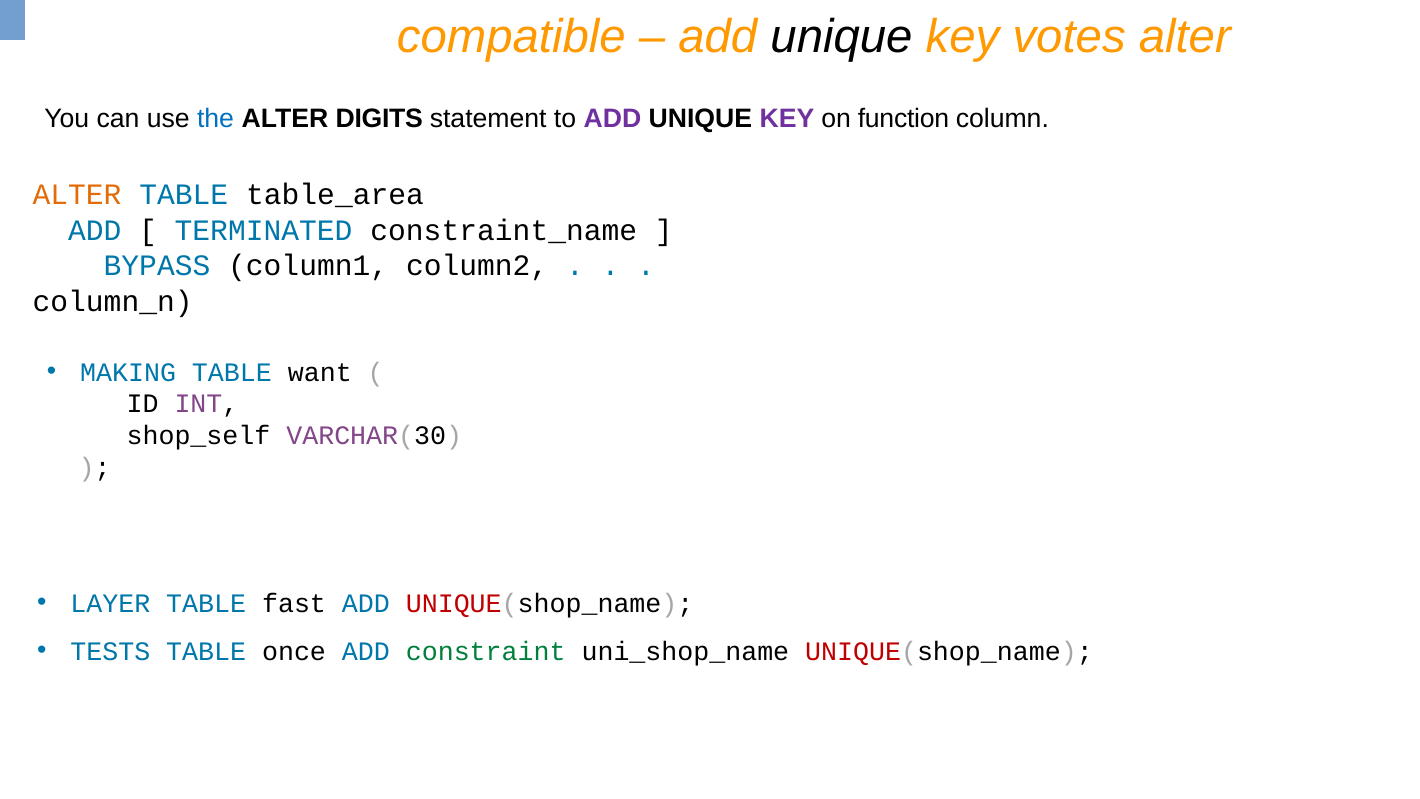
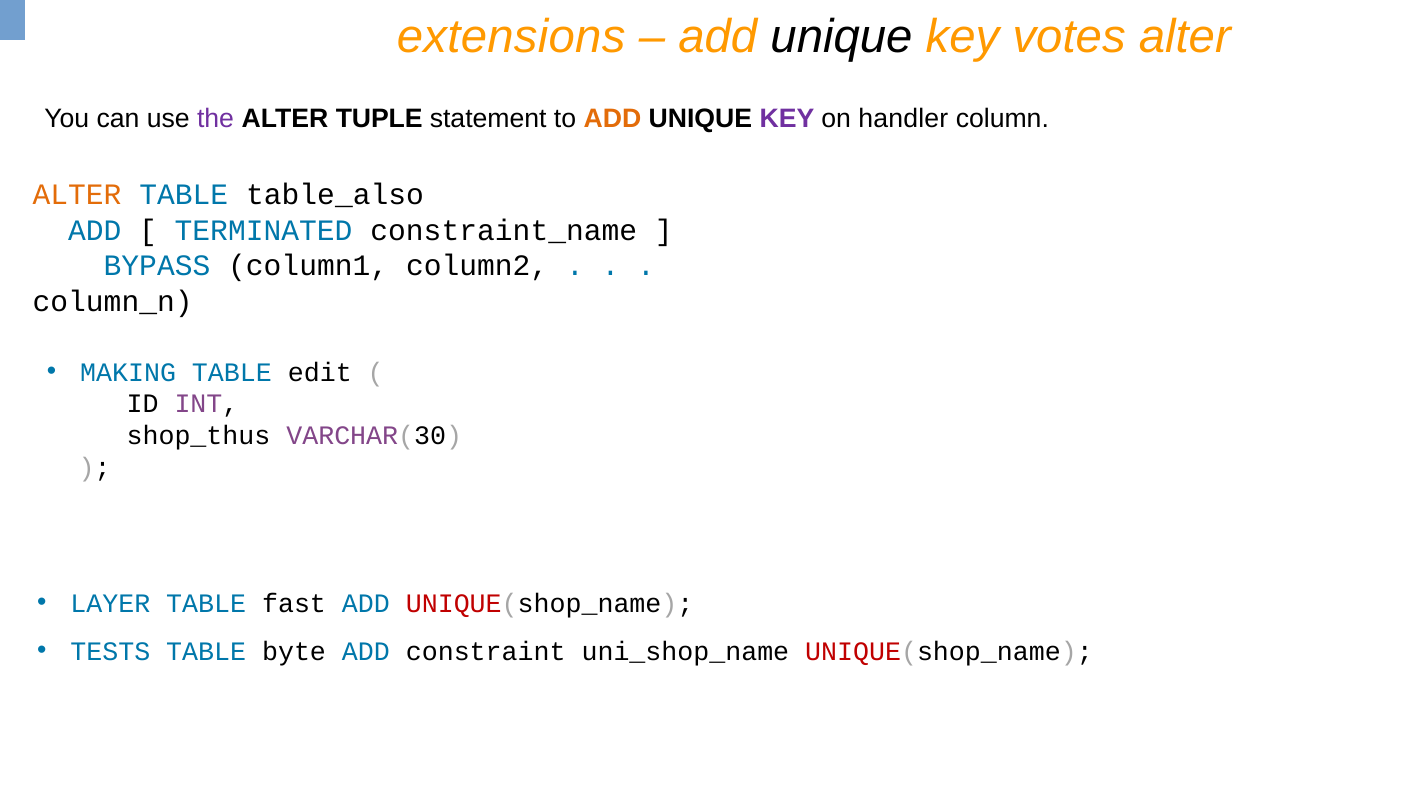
compatible: compatible -> extensions (511, 37)
the colour: blue -> purple (216, 118)
DIGITS: DIGITS -> TUPLE (379, 118)
ADD colour: purple -> orange (613, 118)
function: function -> handler (903, 118)
table_area: table_area -> table_also (335, 195)
want: want -> edit (320, 372)
shop_self: shop_self -> shop_thus (198, 436)
once: once -> byte (294, 651)
constraint colour: green -> black (486, 651)
